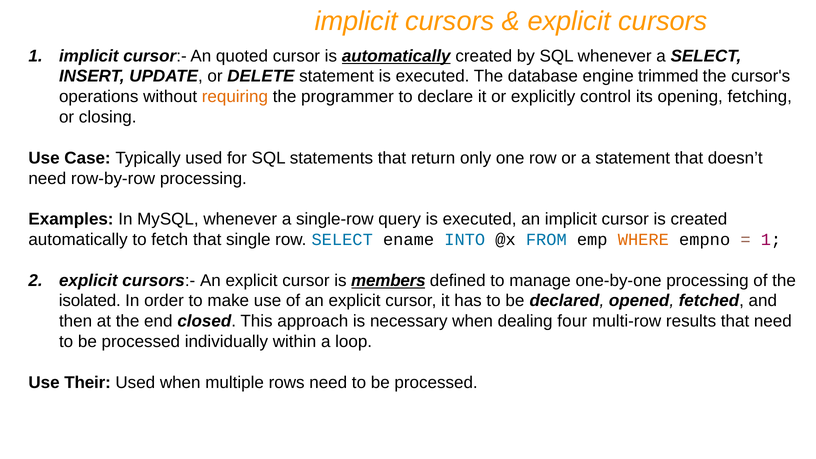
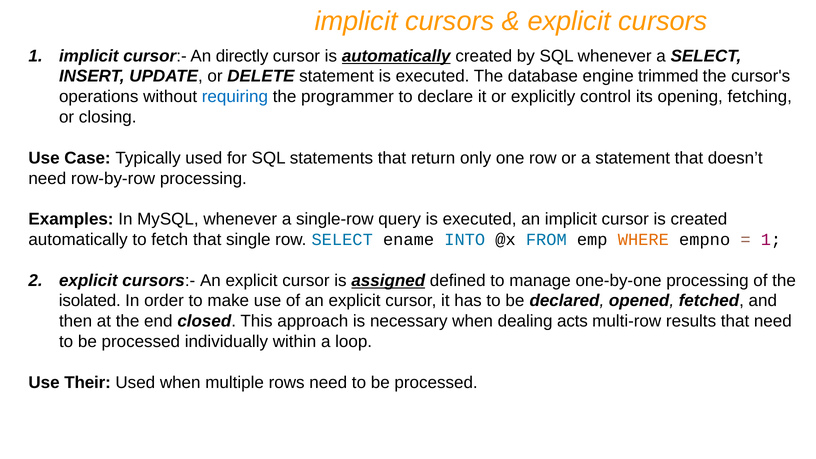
quoted: quoted -> directly (242, 56)
requiring colour: orange -> blue (235, 97)
members: members -> assigned (388, 280)
four: four -> acts (572, 321)
